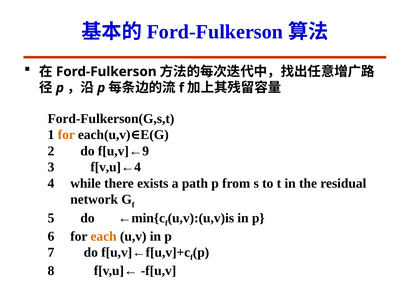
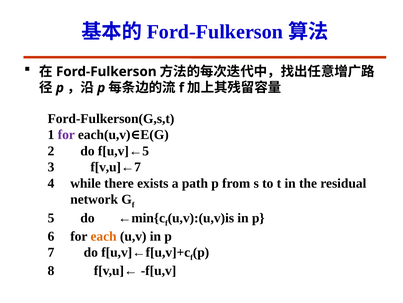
for colour: orange -> purple (66, 135)
f[u,v]←9: f[u,v]←9 -> f[u,v]←5 (123, 151)
f[v,u]←4: f[v,u]←4 -> f[v,u]←7 (116, 167)
